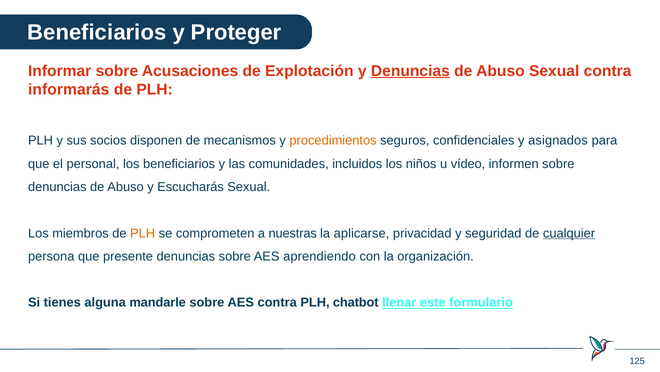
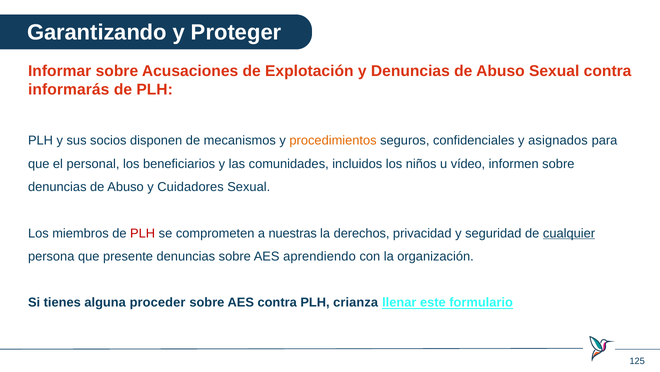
Beneficiarios: Beneficiarios -> Garantizando (97, 32)
Denuncias underline: present -> none (410, 71)
Escucharás: Escucharás -> Cuidadores (191, 187)
PLH colour: orange -> red (143, 233)
aplicarse: aplicarse -> derechos (362, 233)
mandarle: mandarle -> proceder (158, 302)
chatbot: chatbot -> crianza (356, 302)
